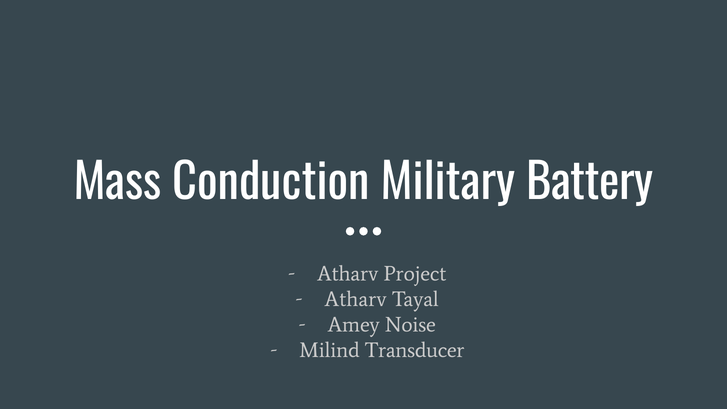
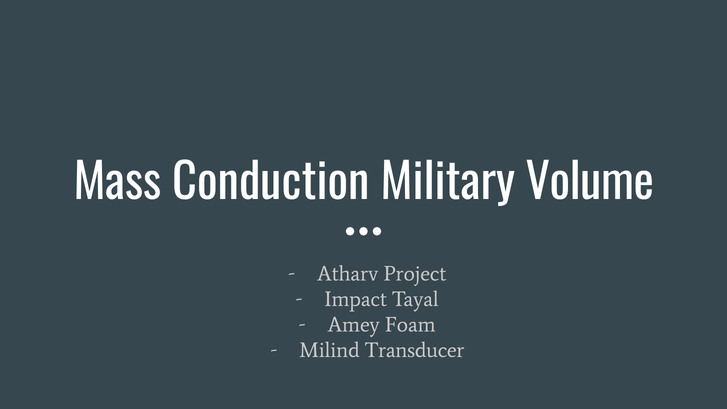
Battery: Battery -> Volume (590, 183)
Atharv: Atharv -> Impact (356, 299)
Noise: Noise -> Foam (410, 325)
